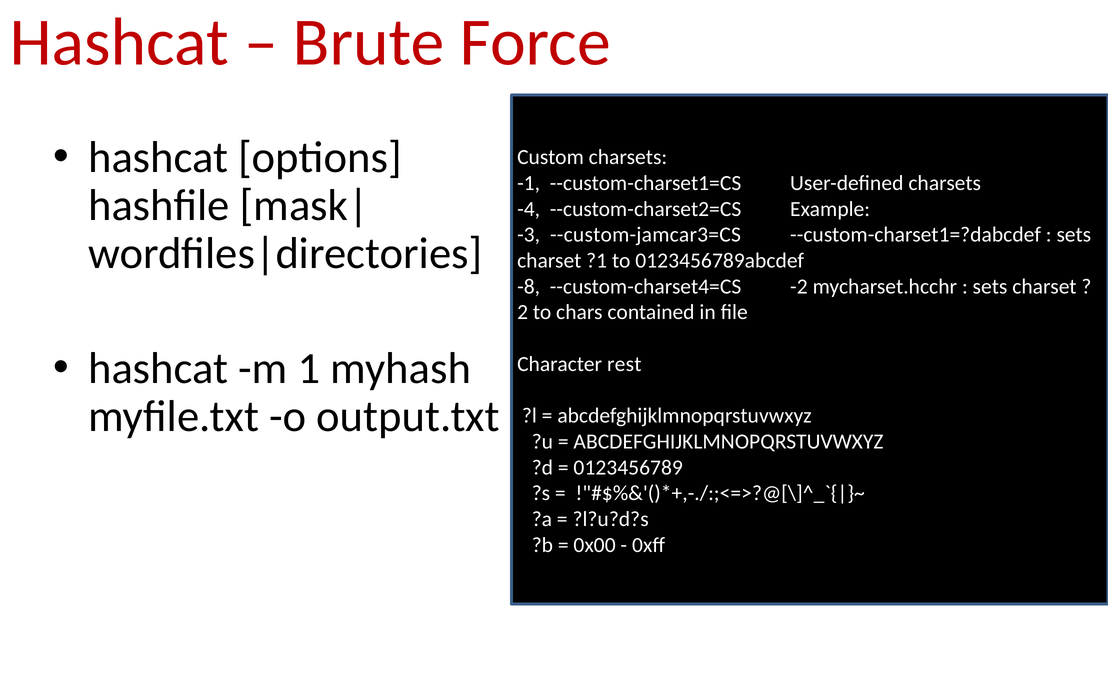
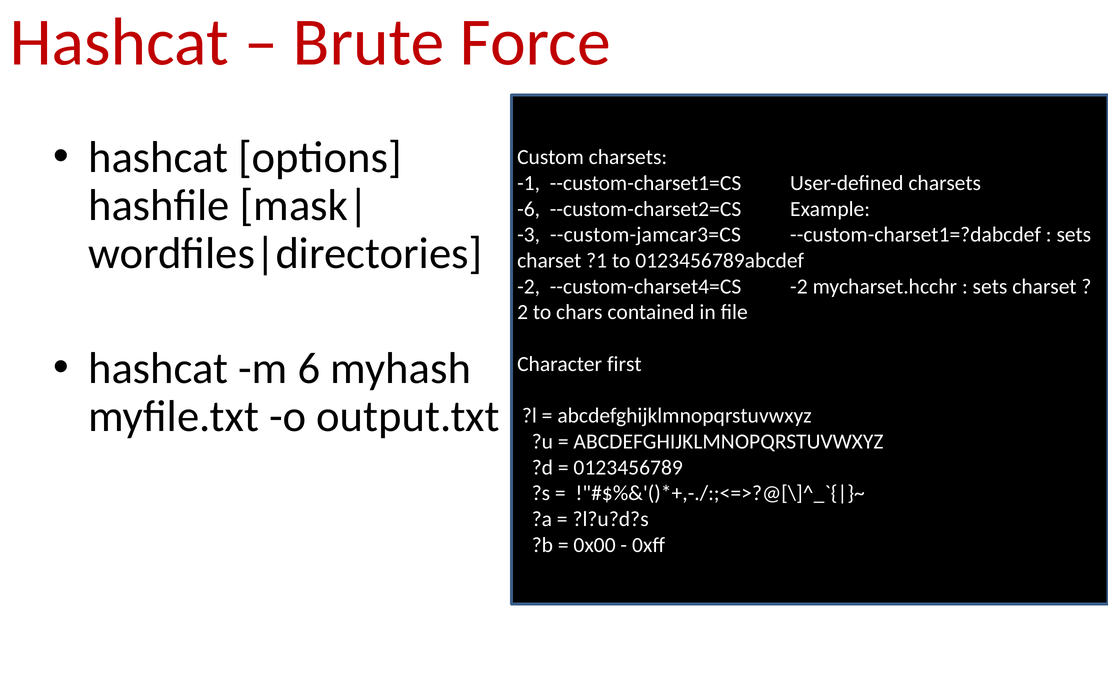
-4: -4 -> -6 (529, 209)
-8: -8 -> -2 (529, 287)
1: 1 -> 6 (309, 369)
rest: rest -> first (624, 364)
